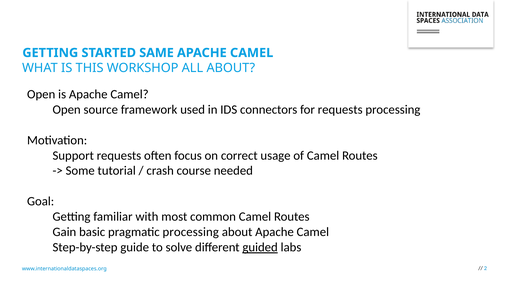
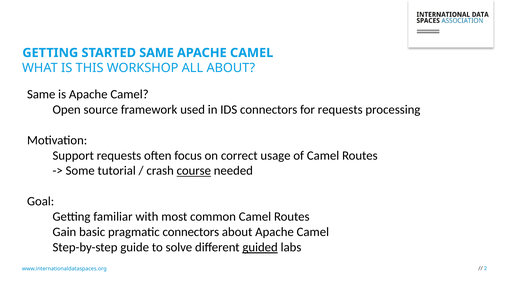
Open: Open -> Same (41, 94)
course underline: none -> present (194, 171)
pragmatic processing: processing -> connectors (191, 232)
